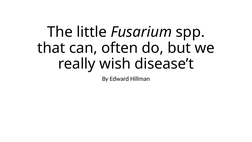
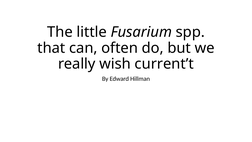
disease’t: disease’t -> current’t (164, 64)
